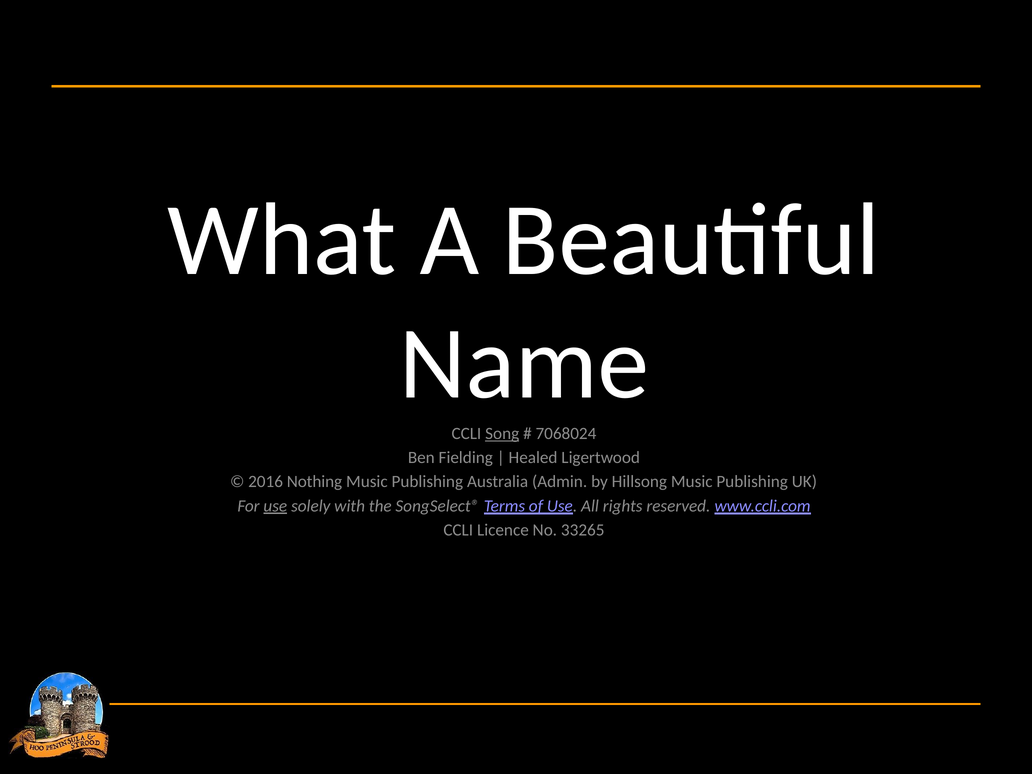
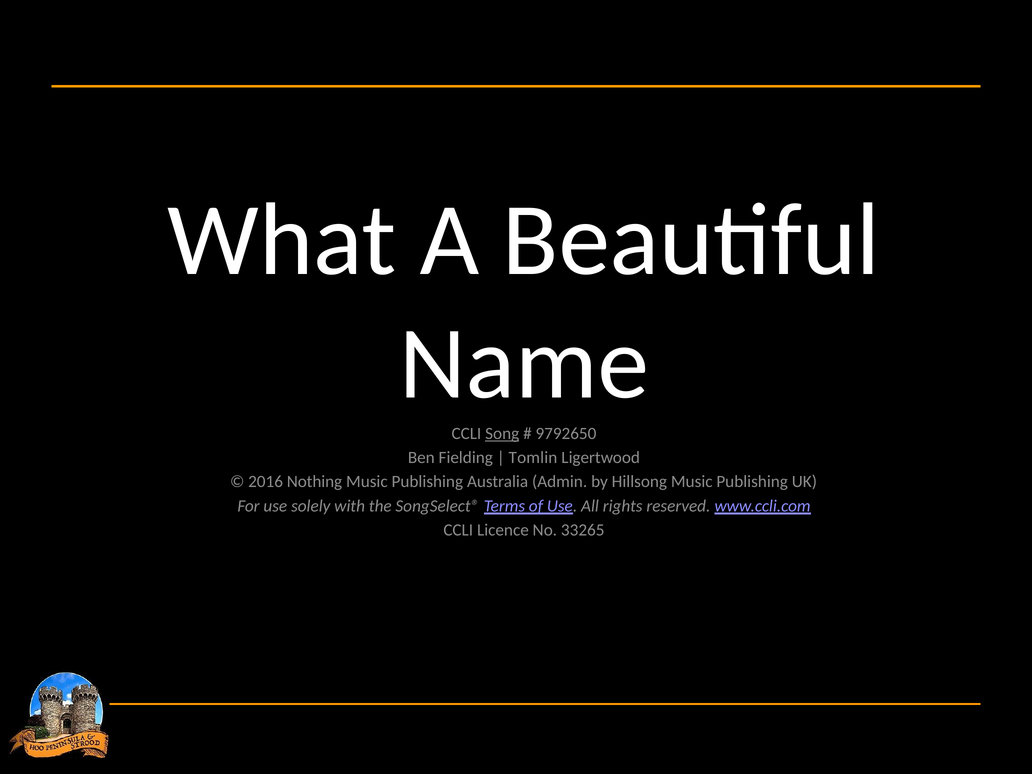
7068024: 7068024 -> 9792650 (566, 434)
Healed: Healed -> Tomlin (533, 458)
use underline: present -> none (275, 506)
